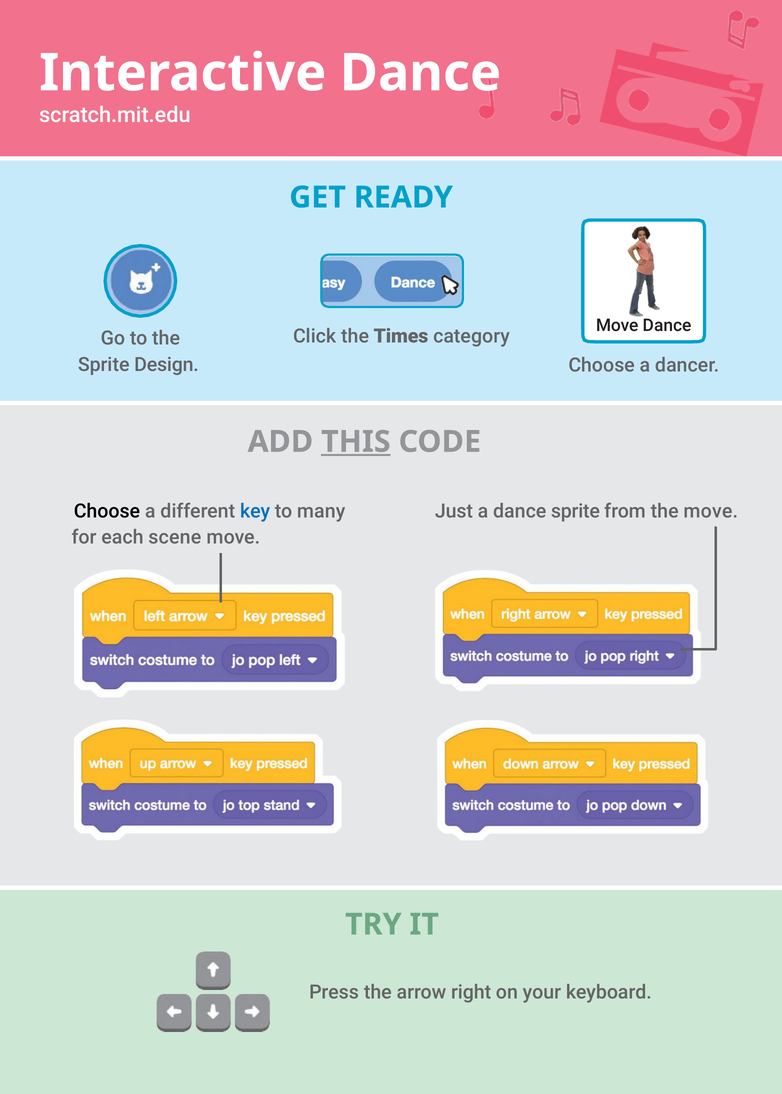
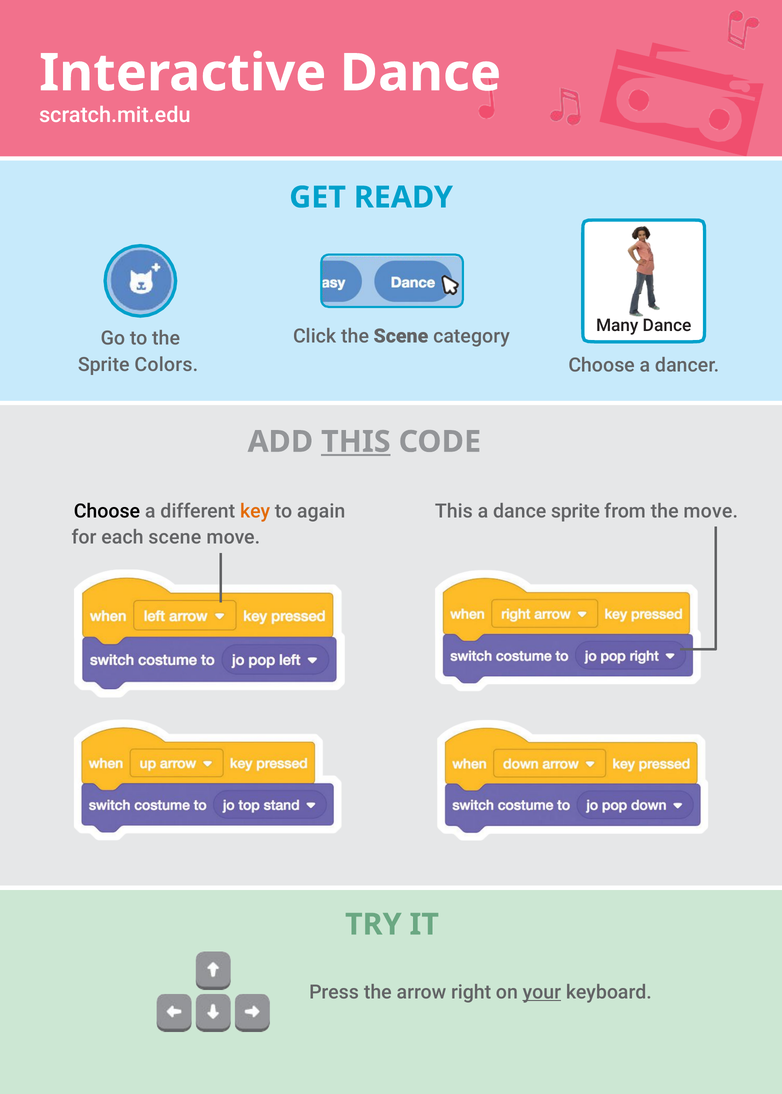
Move: Move -> Many (617, 326)
the Times: Times -> Scene (401, 337)
Design: Design -> Colors (166, 365)
key colour: blue -> orange (255, 512)
many: many -> again (321, 512)
Just: Just -> This (454, 512)
your underline: none -> present (542, 993)
